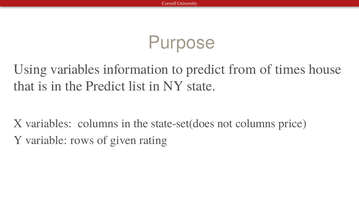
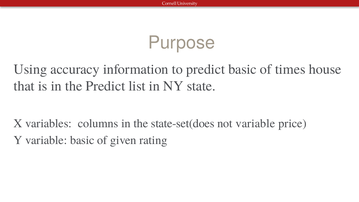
Using variables: variables -> accuracy (75, 69)
predict from: from -> basic (242, 69)
not columns: columns -> variable (255, 123)
variable rows: rows -> basic (82, 140)
